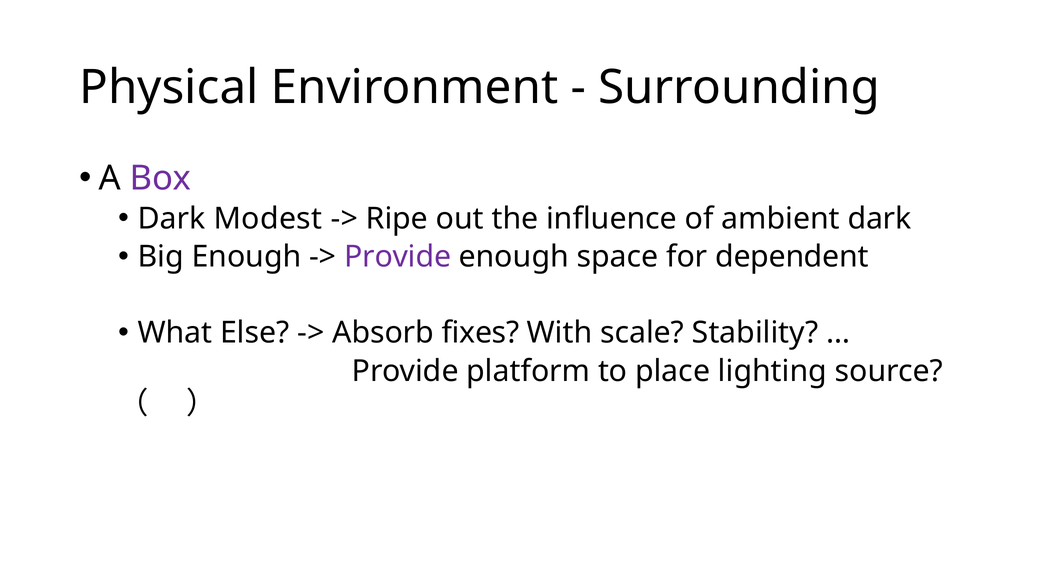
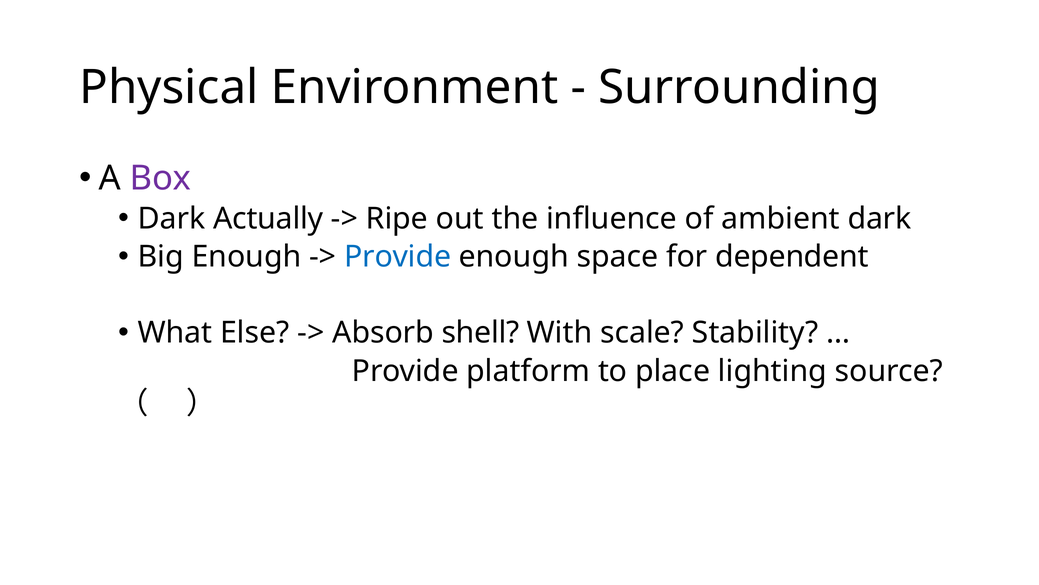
Modest: Modest -> Actually (268, 218)
Provide colour: purple -> blue (398, 257)
fixes: fixes -> shell (480, 333)
